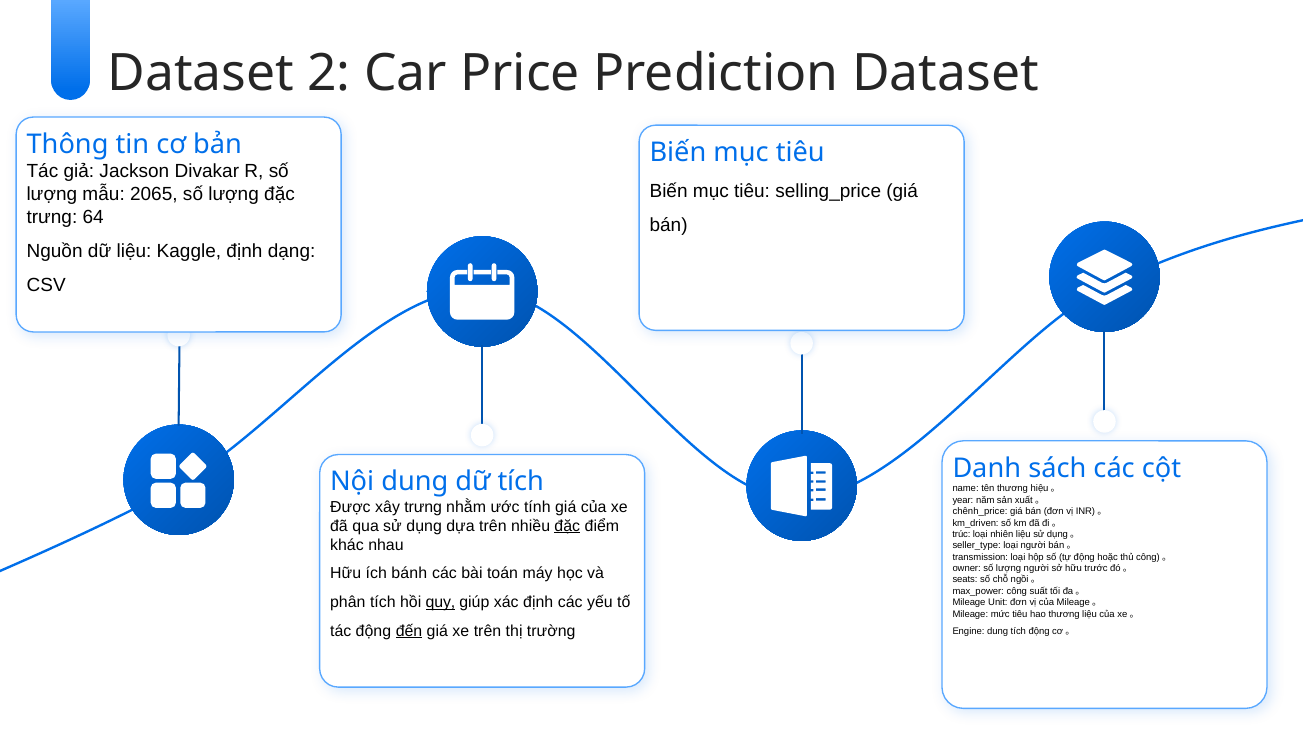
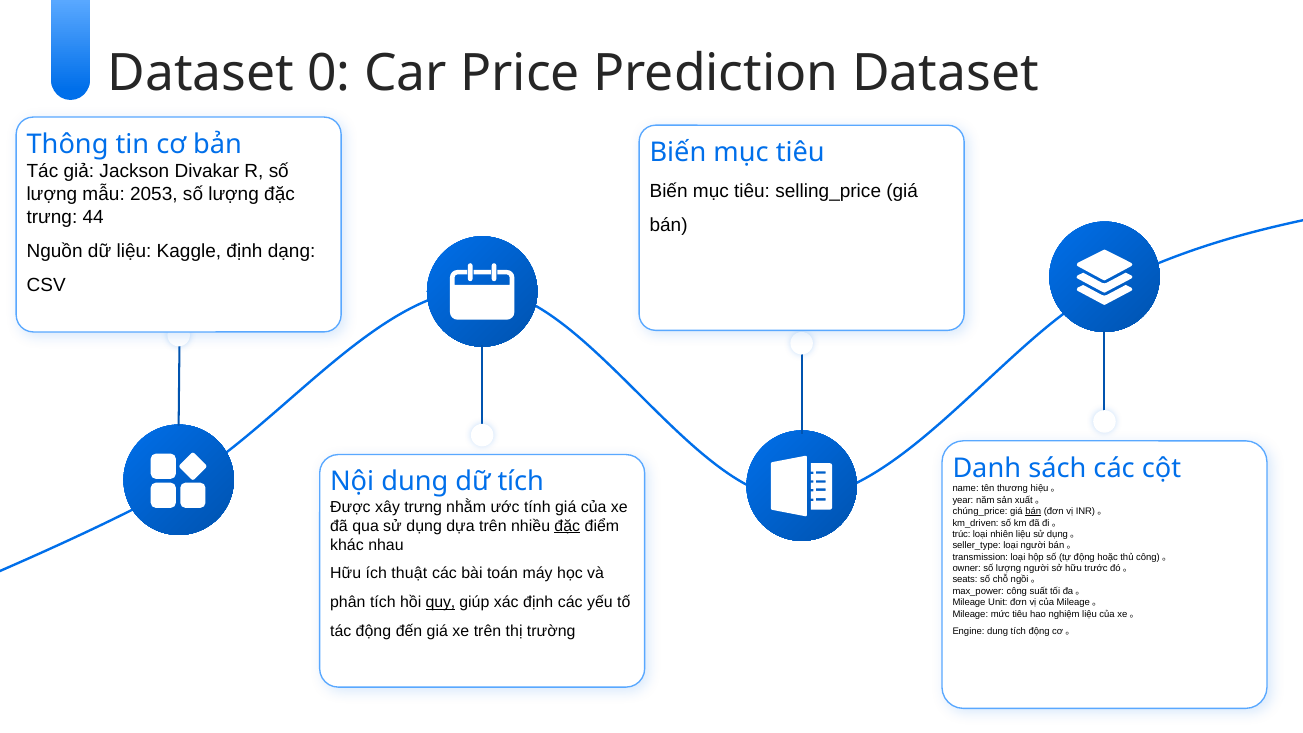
2: 2 -> 0 (329, 74)
2065: 2065 -> 2053 (154, 194)
64: 64 -> 44 (93, 217)
chênh_price: chênh_price -> chúng_price (980, 511)
bán underline: none -> present (1033, 511)
bánh: bánh -> thuật (409, 574)
hao thương: thương -> nghiệm (1064, 614)
đến underline: present -> none (409, 631)
